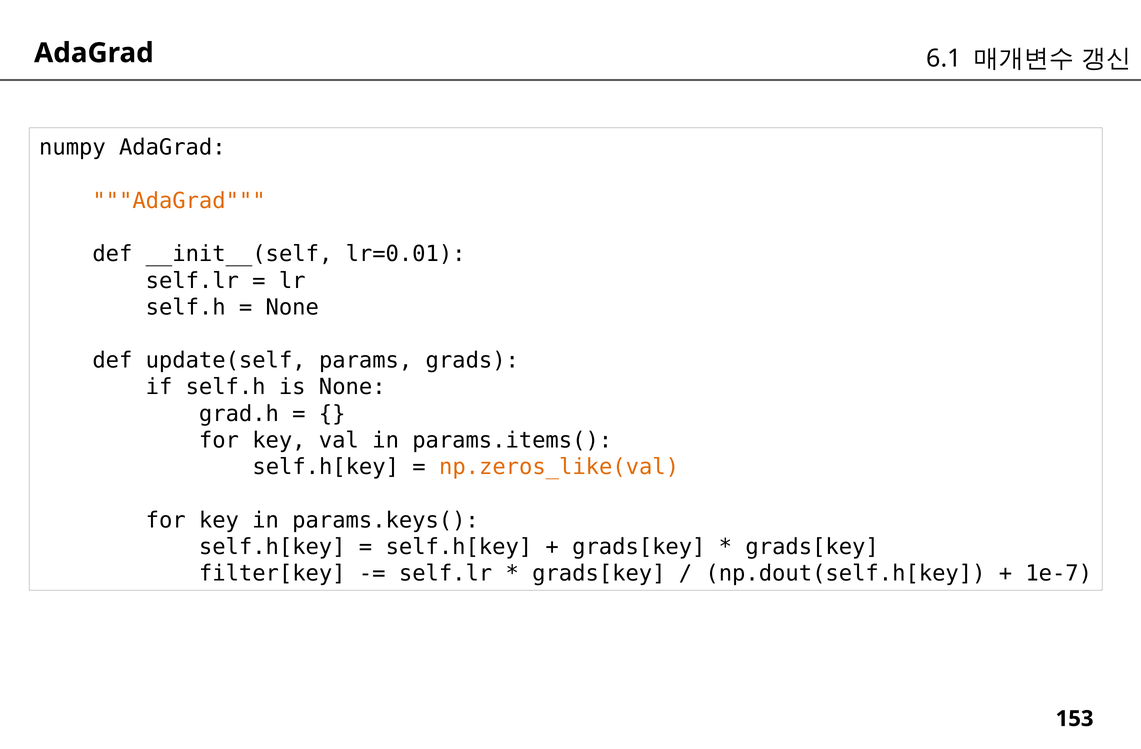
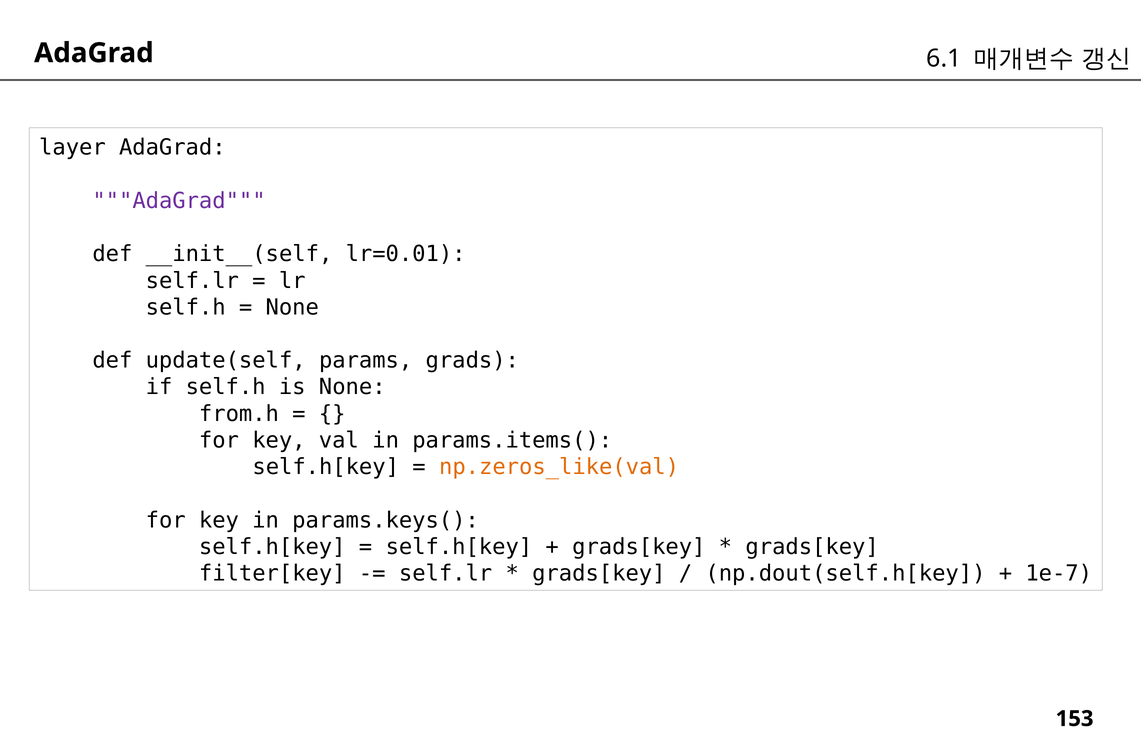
numpy: numpy -> layer (72, 148)
AdaGrad colour: orange -> purple (179, 201)
grad.h: grad.h -> from.h (239, 414)
